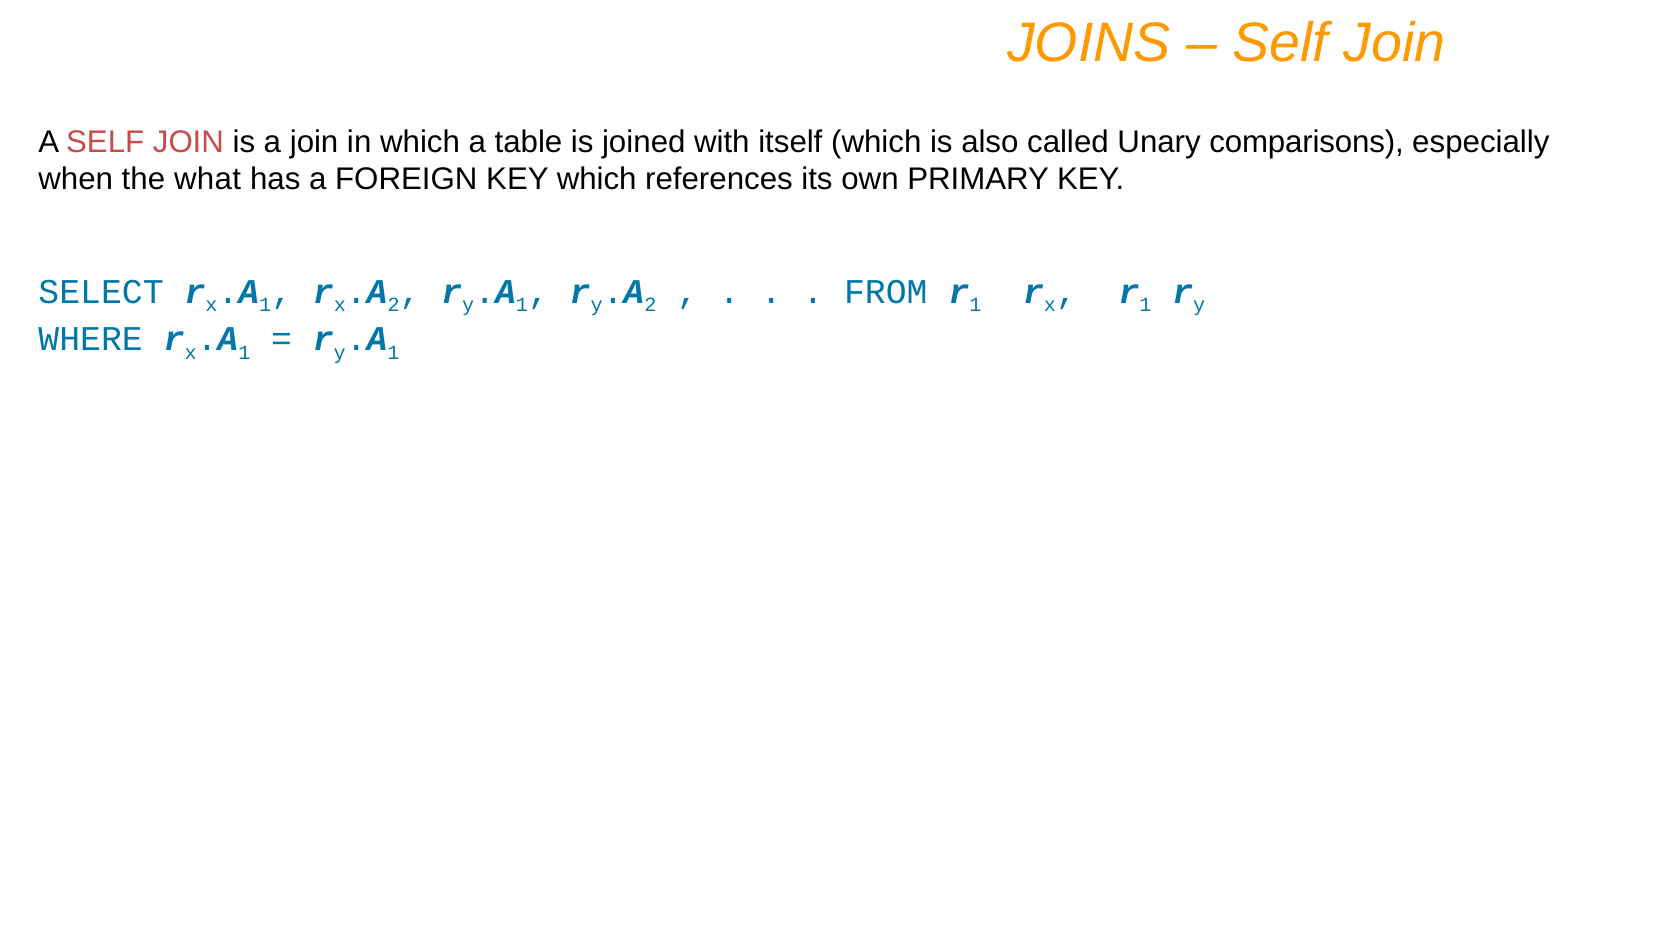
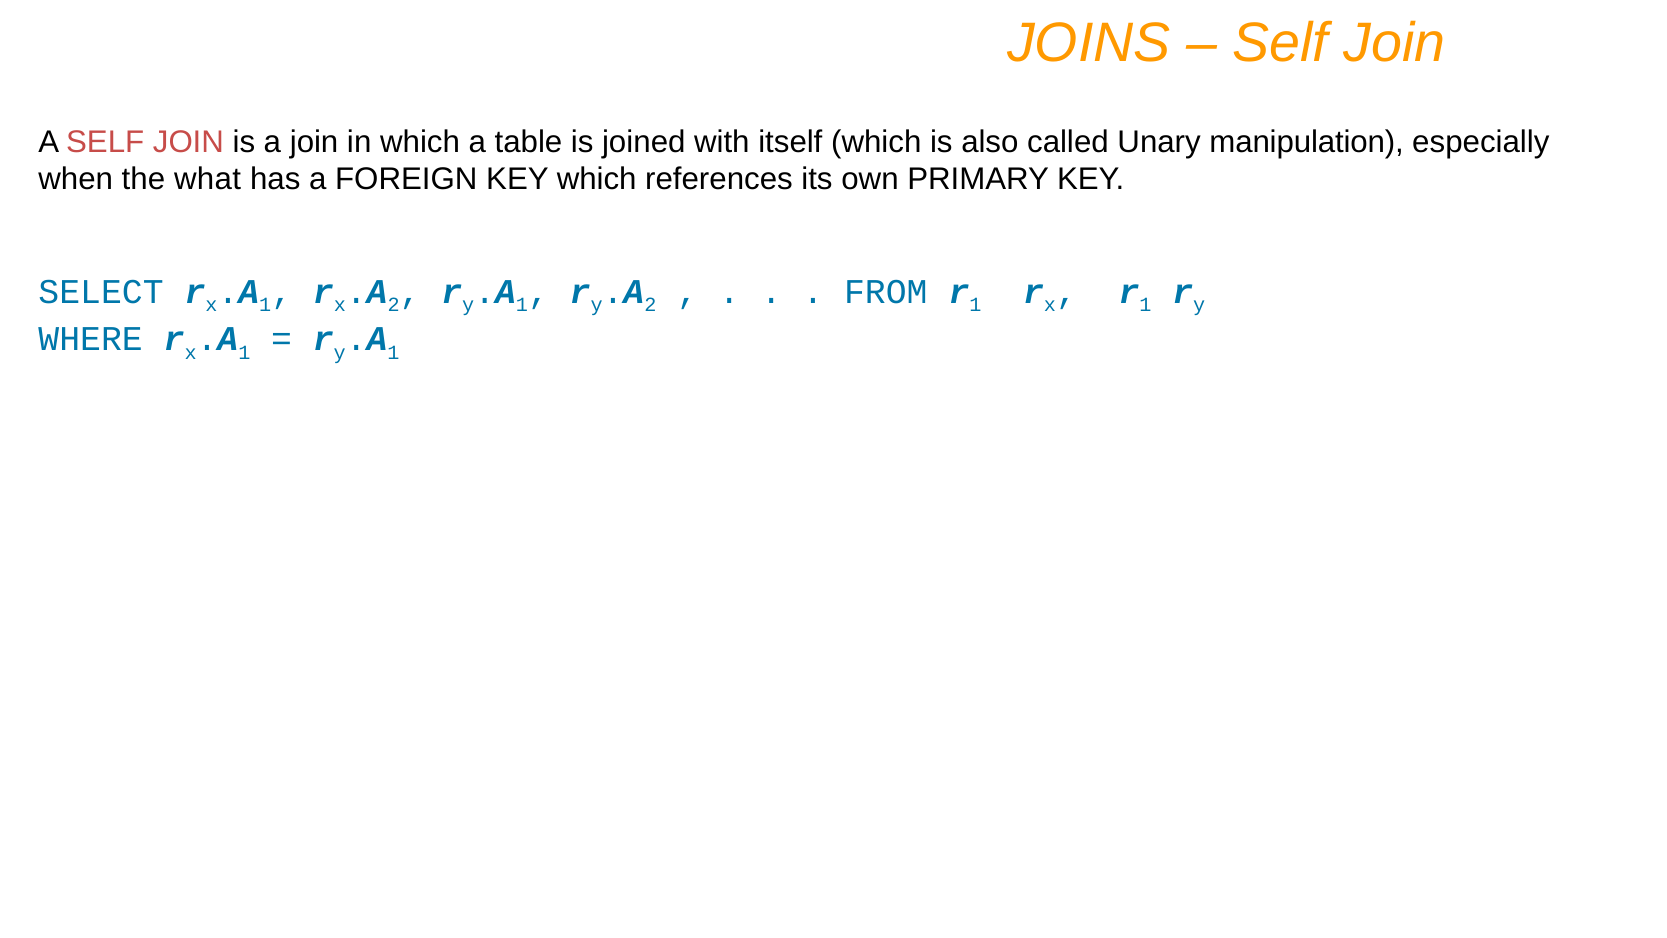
comparisons: comparisons -> manipulation (1307, 142)
